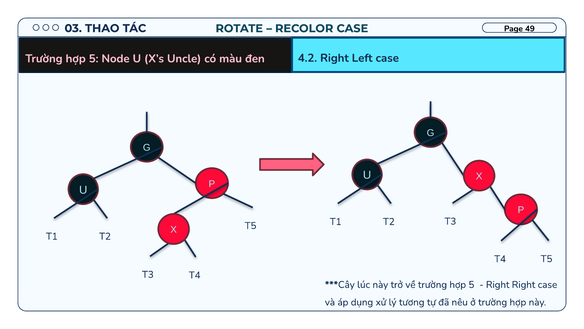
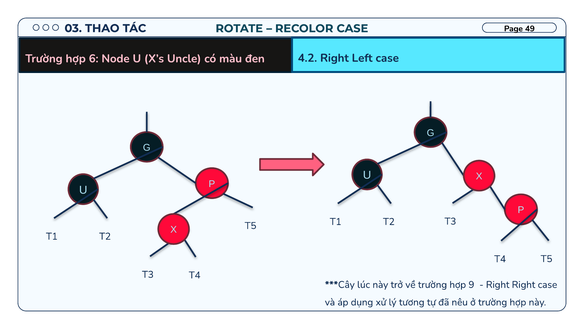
5: 5 -> 6 (94, 59)
về trường hợp 5: 5 -> 9 (471, 284)
